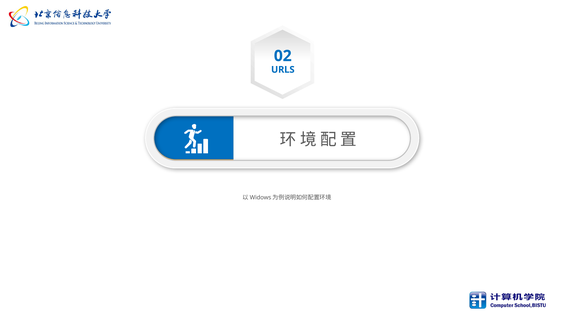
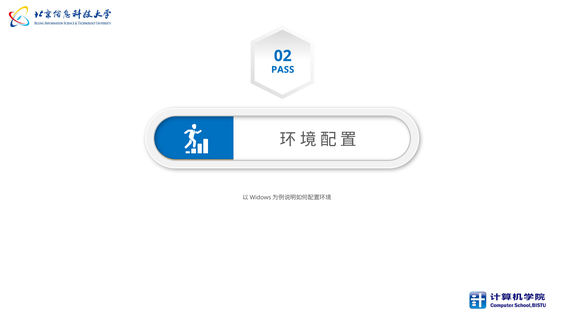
URLS: URLS -> PASS (283, 70)
